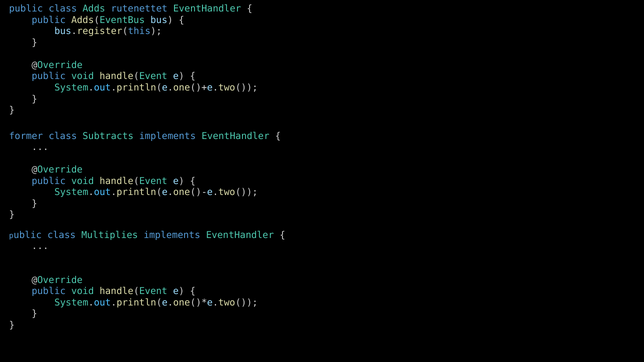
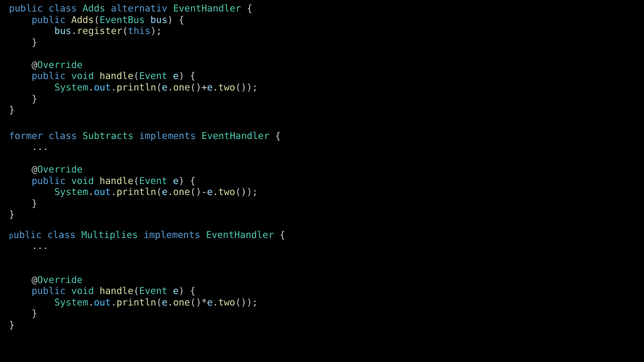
rutenettet: rutenettet -> alternativ (139, 9)
